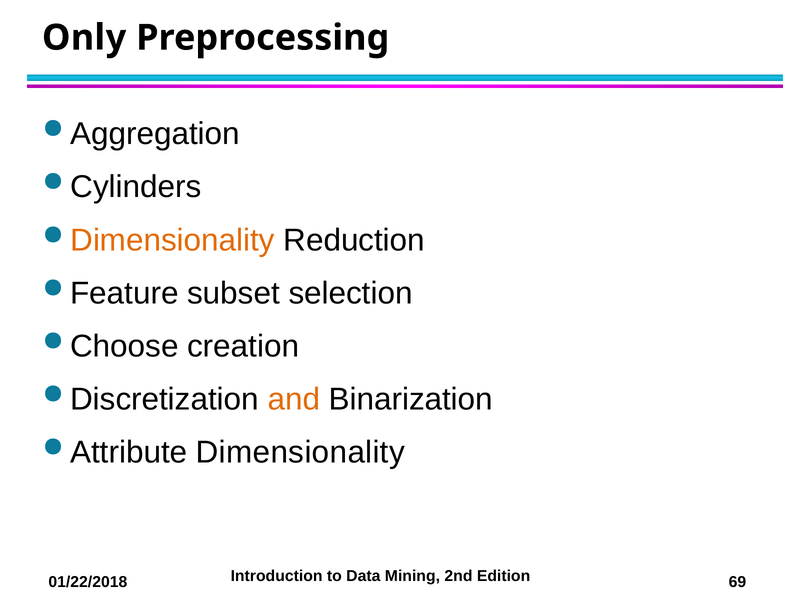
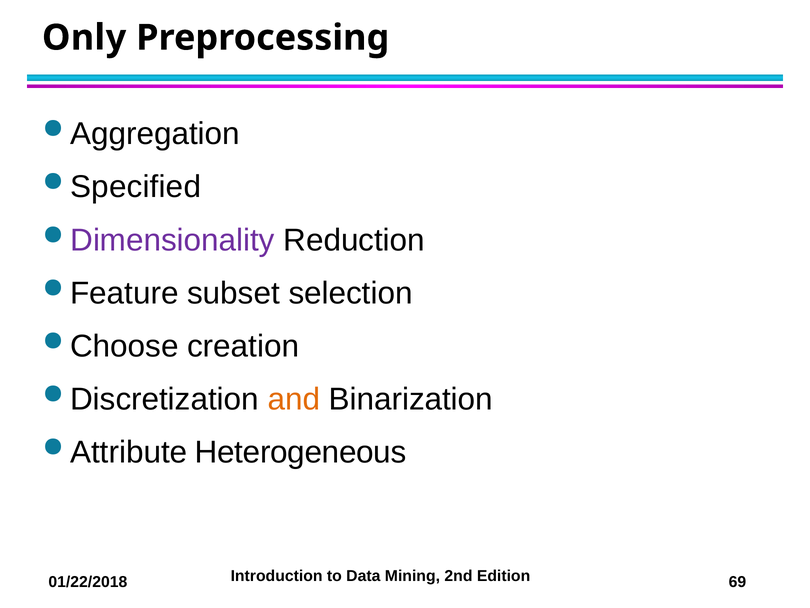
Cylinders: Cylinders -> Specified (136, 187)
Dimensionality colour: orange -> purple (172, 240)
Attribute Dimensionality: Dimensionality -> Heterogeneous (301, 452)
